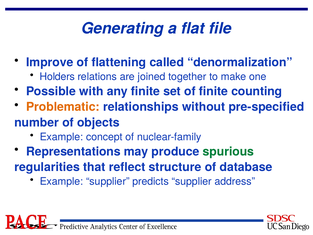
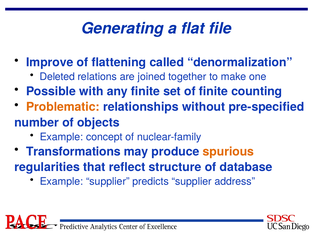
Holders: Holders -> Deleted (57, 77)
Representations: Representations -> Transformations (73, 151)
spurious colour: green -> orange (228, 151)
